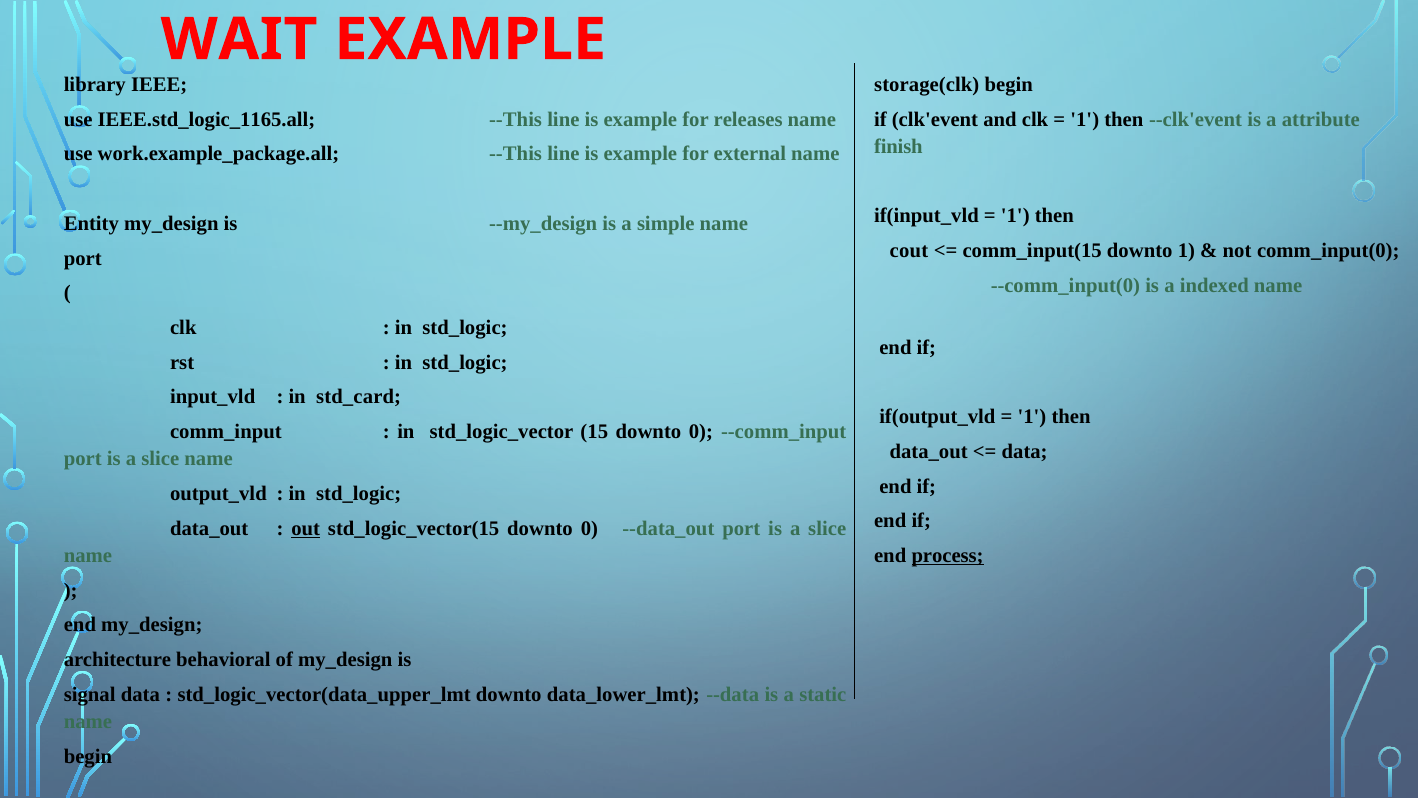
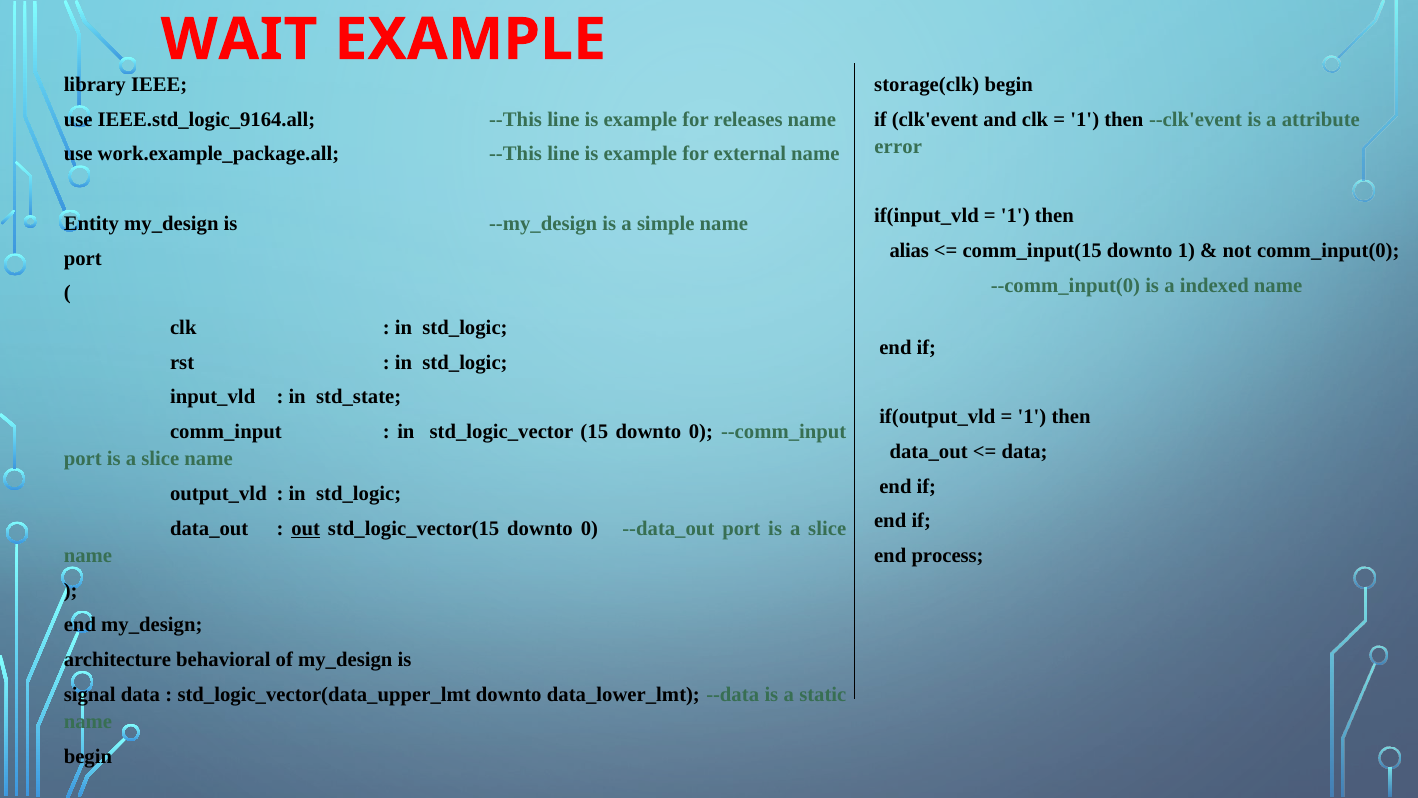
IEEE.std_logic_1165.all: IEEE.std_logic_1165.all -> IEEE.std_logic_9164.all (206, 119)
finish: finish -> error (898, 147)
cout: cout -> alias (909, 251)
std_card: std_card -> std_state (359, 397)
process underline: present -> none (948, 555)
